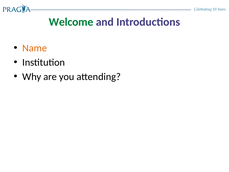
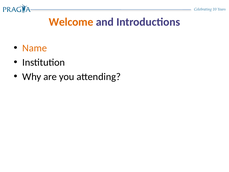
Welcome colour: green -> orange (71, 22)
